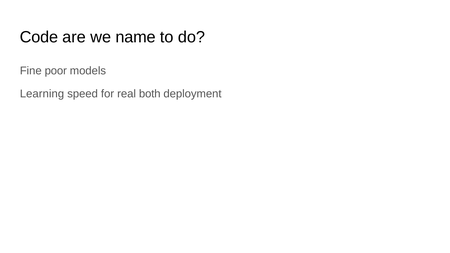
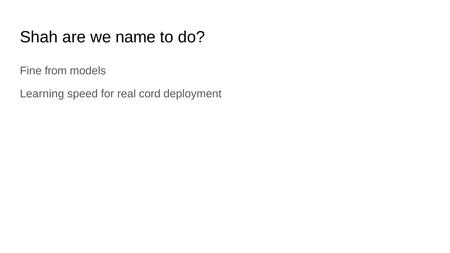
Code: Code -> Shah (39, 37)
poor: poor -> from (56, 71)
both: both -> cord (150, 94)
